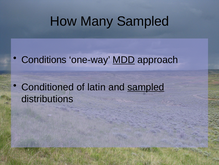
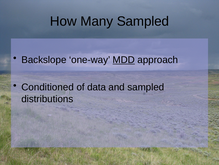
Conditions: Conditions -> Backslope (44, 60)
latin: latin -> data (97, 87)
sampled underline: present -> none (146, 87)
